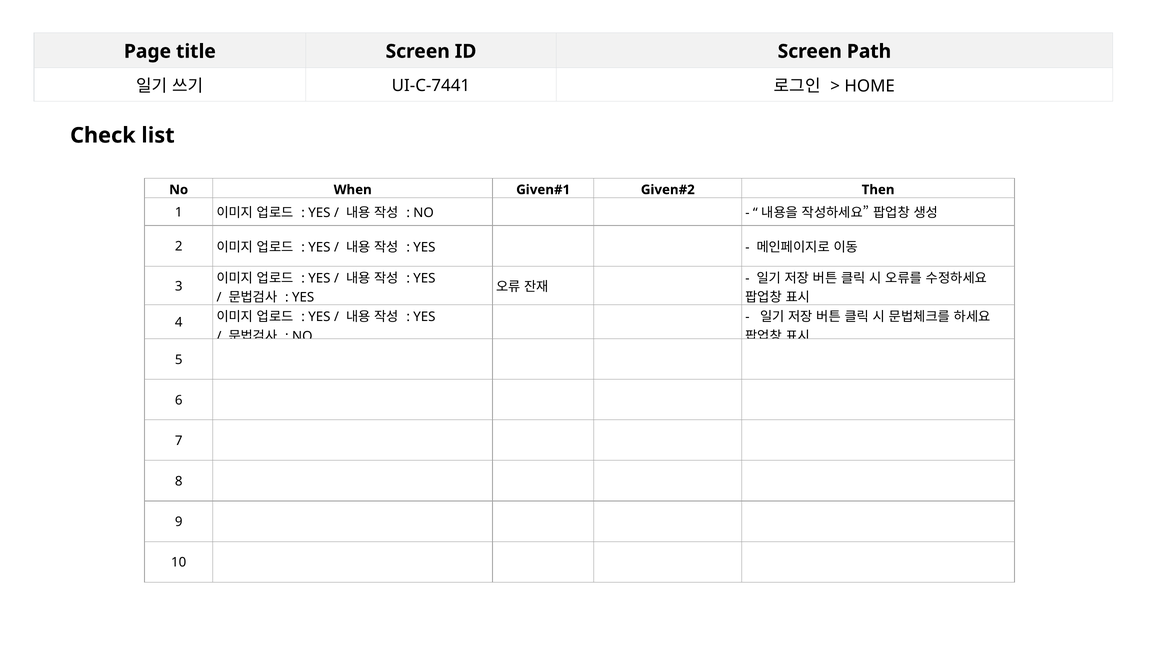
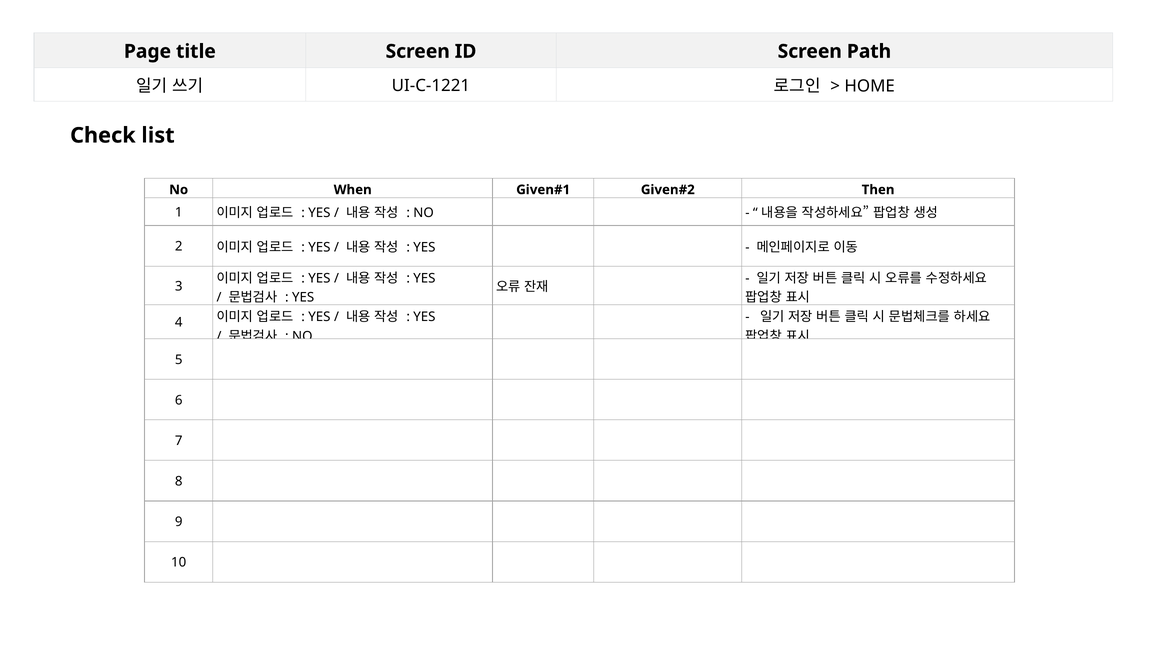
UI-C-7441: UI-C-7441 -> UI-C-1221 (431, 85)
